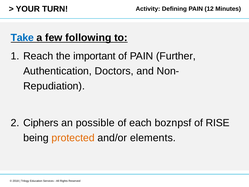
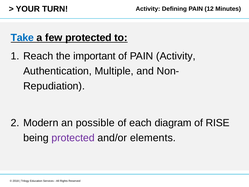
few following: following -> protected (88, 38)
PAIN Further: Further -> Activity (176, 56)
Doctors: Doctors -> Multiple (114, 71)
Ciphers: Ciphers -> Modern (41, 123)
boznpsf: boznpsf -> diagram (173, 123)
protected colour: orange -> purple (73, 138)
